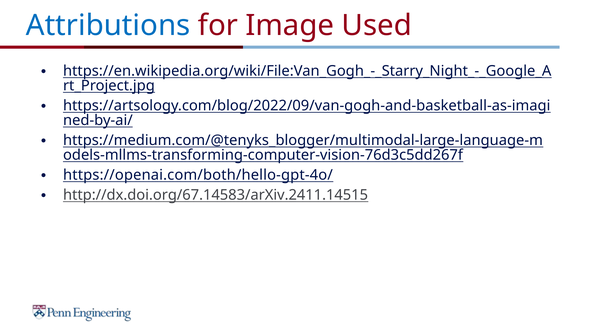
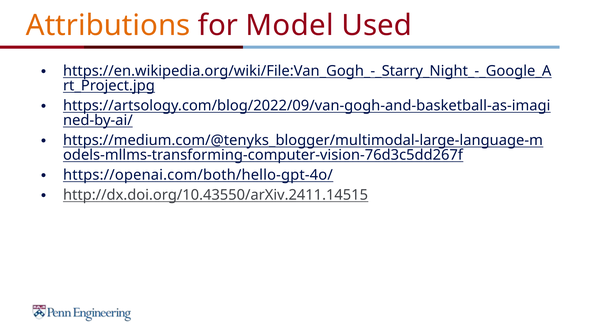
Attributions colour: blue -> orange (108, 25)
Image: Image -> Model (290, 25)
http://dx.doi.org/67.14583/arXiv.2411.14515: http://dx.doi.org/67.14583/arXiv.2411.14515 -> http://dx.doi.org/10.43550/arXiv.2411.14515 (216, 195)
